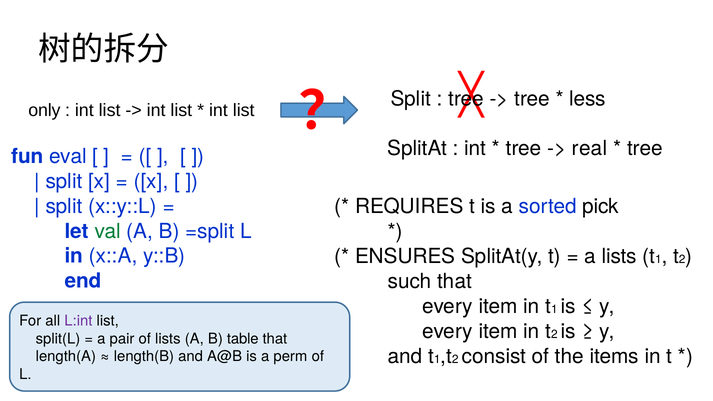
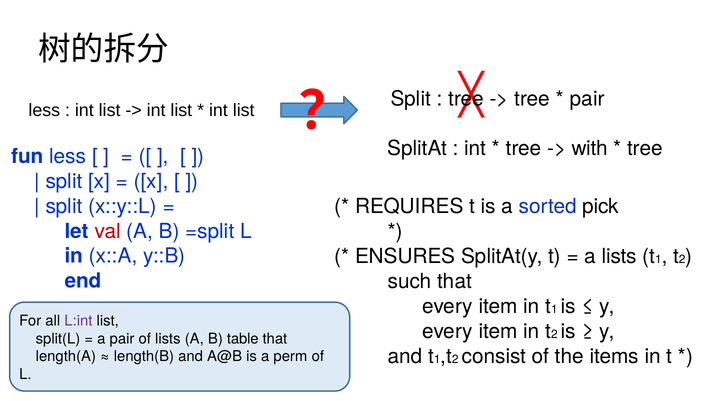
less: less -> pair (587, 99)
only: only -> less (44, 110)
real: real -> with (590, 148)
fun eval: eval -> less (68, 156)
val colour: green -> red (108, 231)
